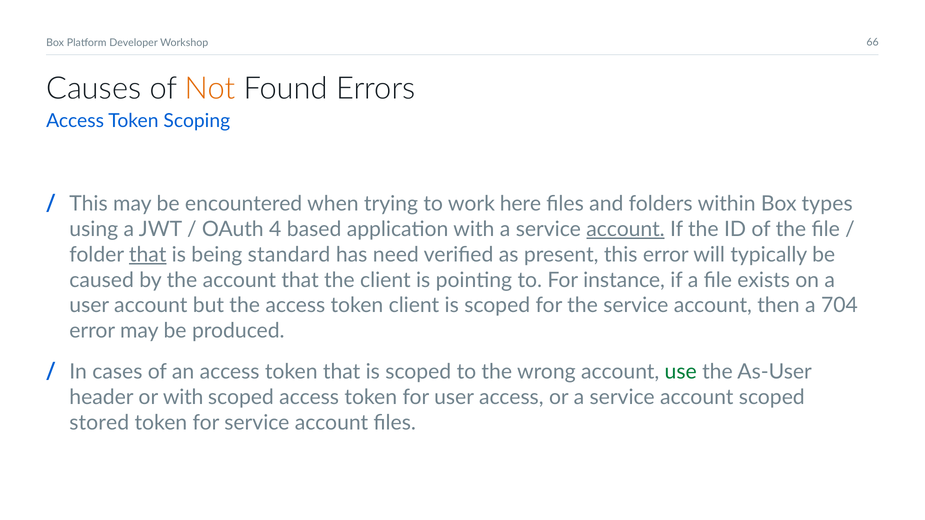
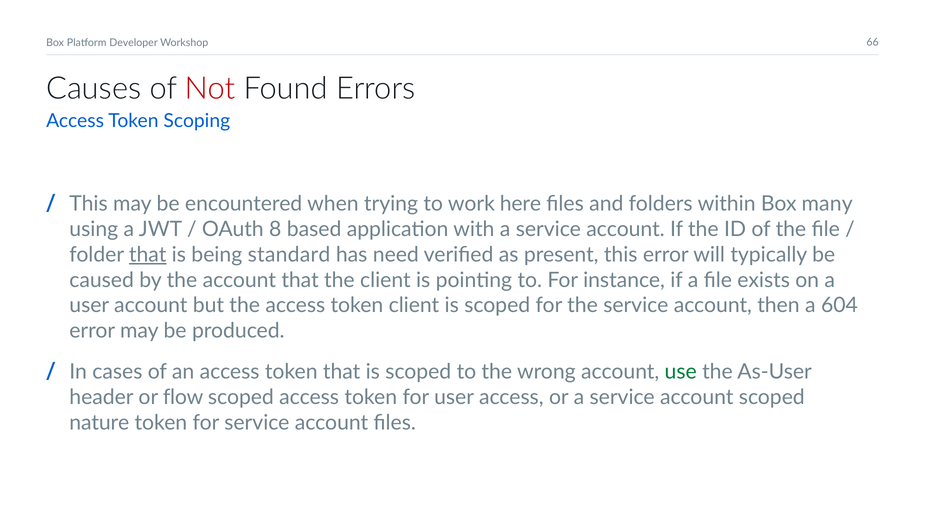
Not colour: orange -> red (210, 89)
types: types -> many (827, 204)
4: 4 -> 8 (275, 229)
account underline: present -> none (625, 229)
704: 704 -> 604 (839, 306)
or with: with -> flow (183, 397)
stored: stored -> nature (99, 423)
